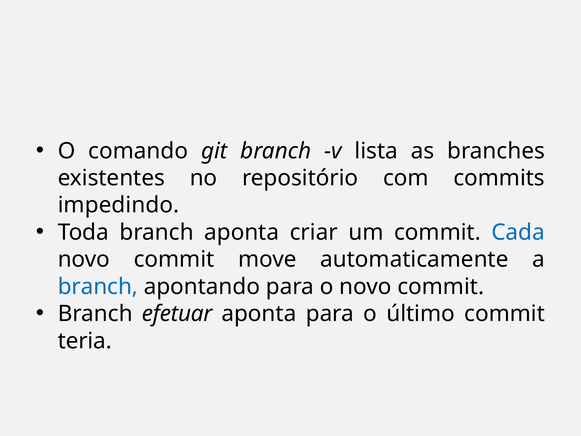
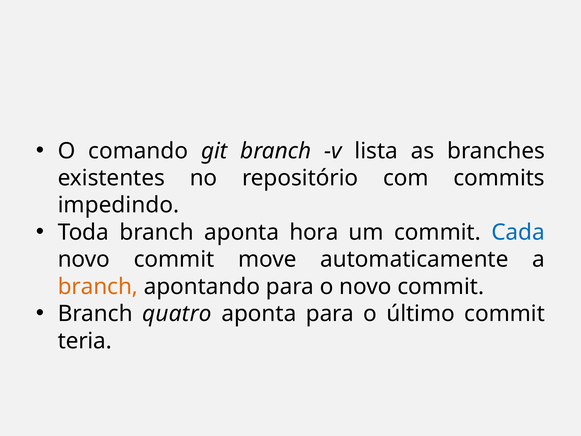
criar: criar -> hora (314, 232)
branch colour: blue -> orange (98, 286)
efetuar: efetuar -> quatro (177, 314)
